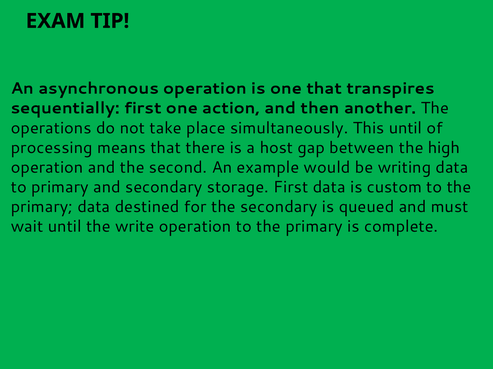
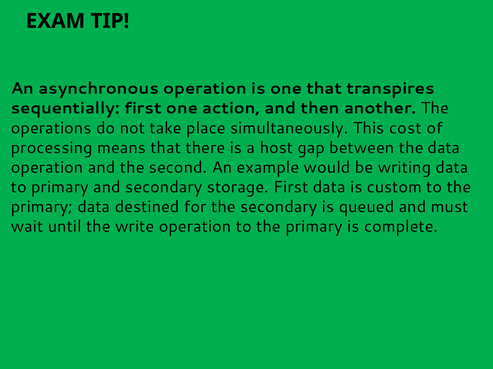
This until: until -> cost (405, 128)
the high: high -> data (444, 148)
